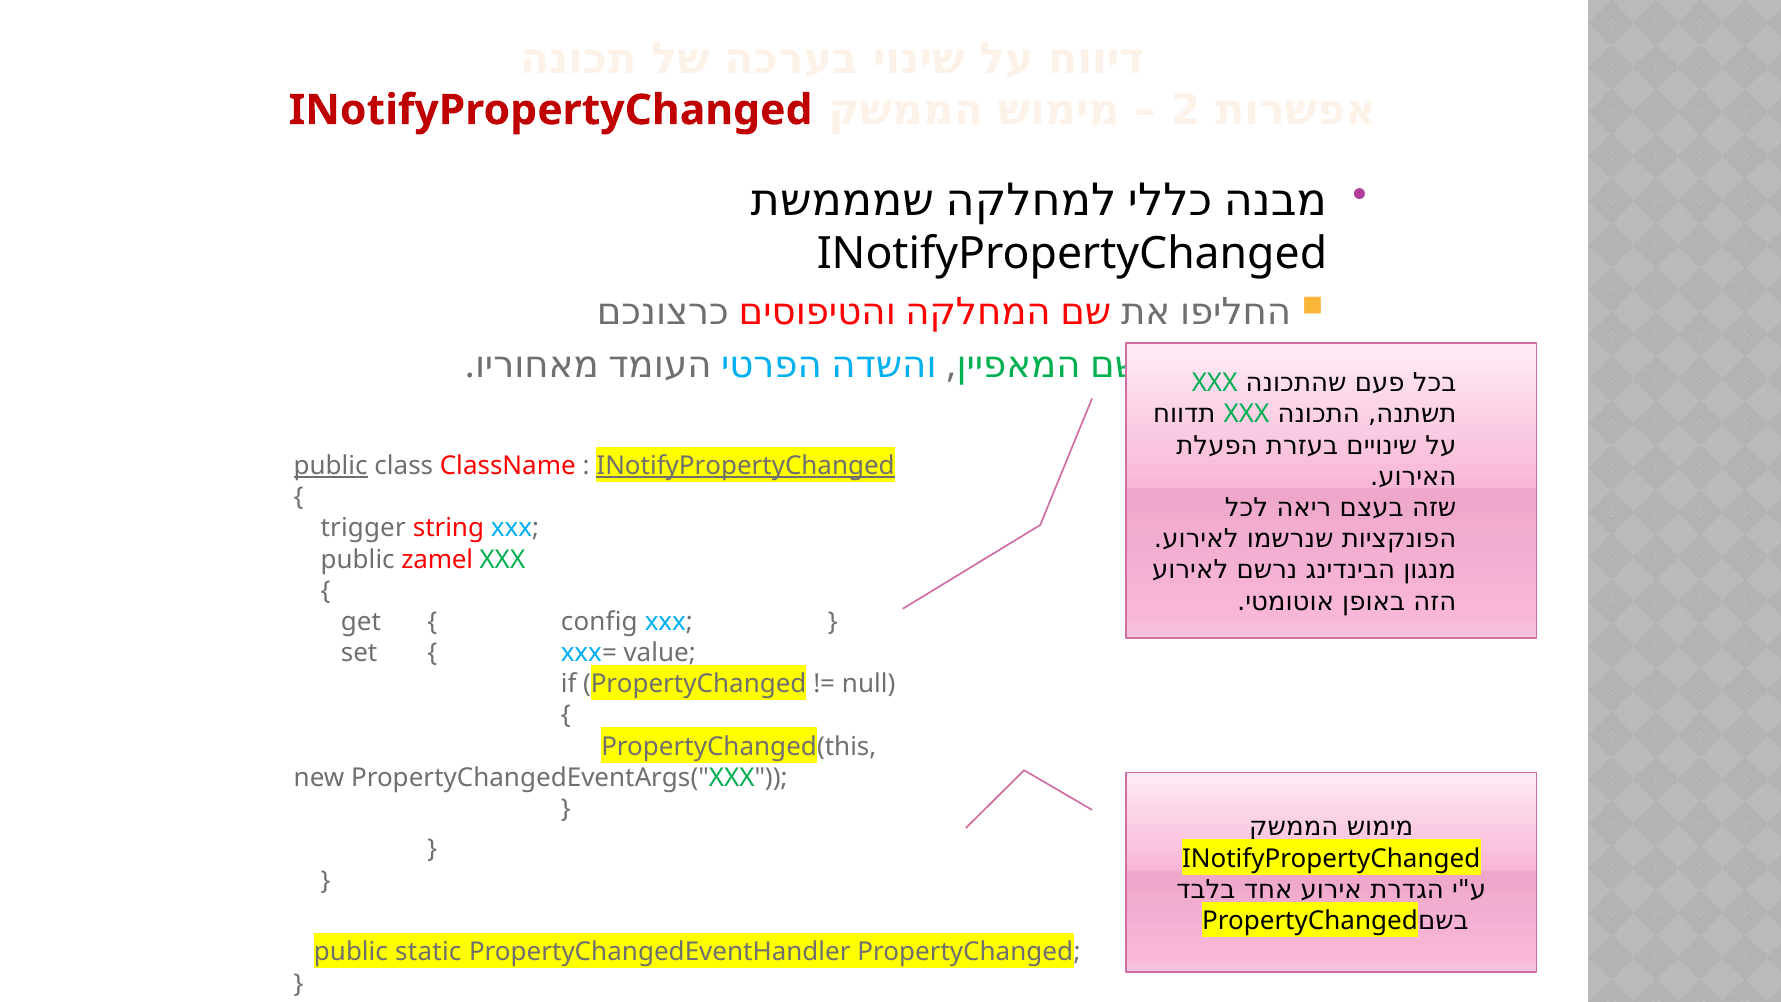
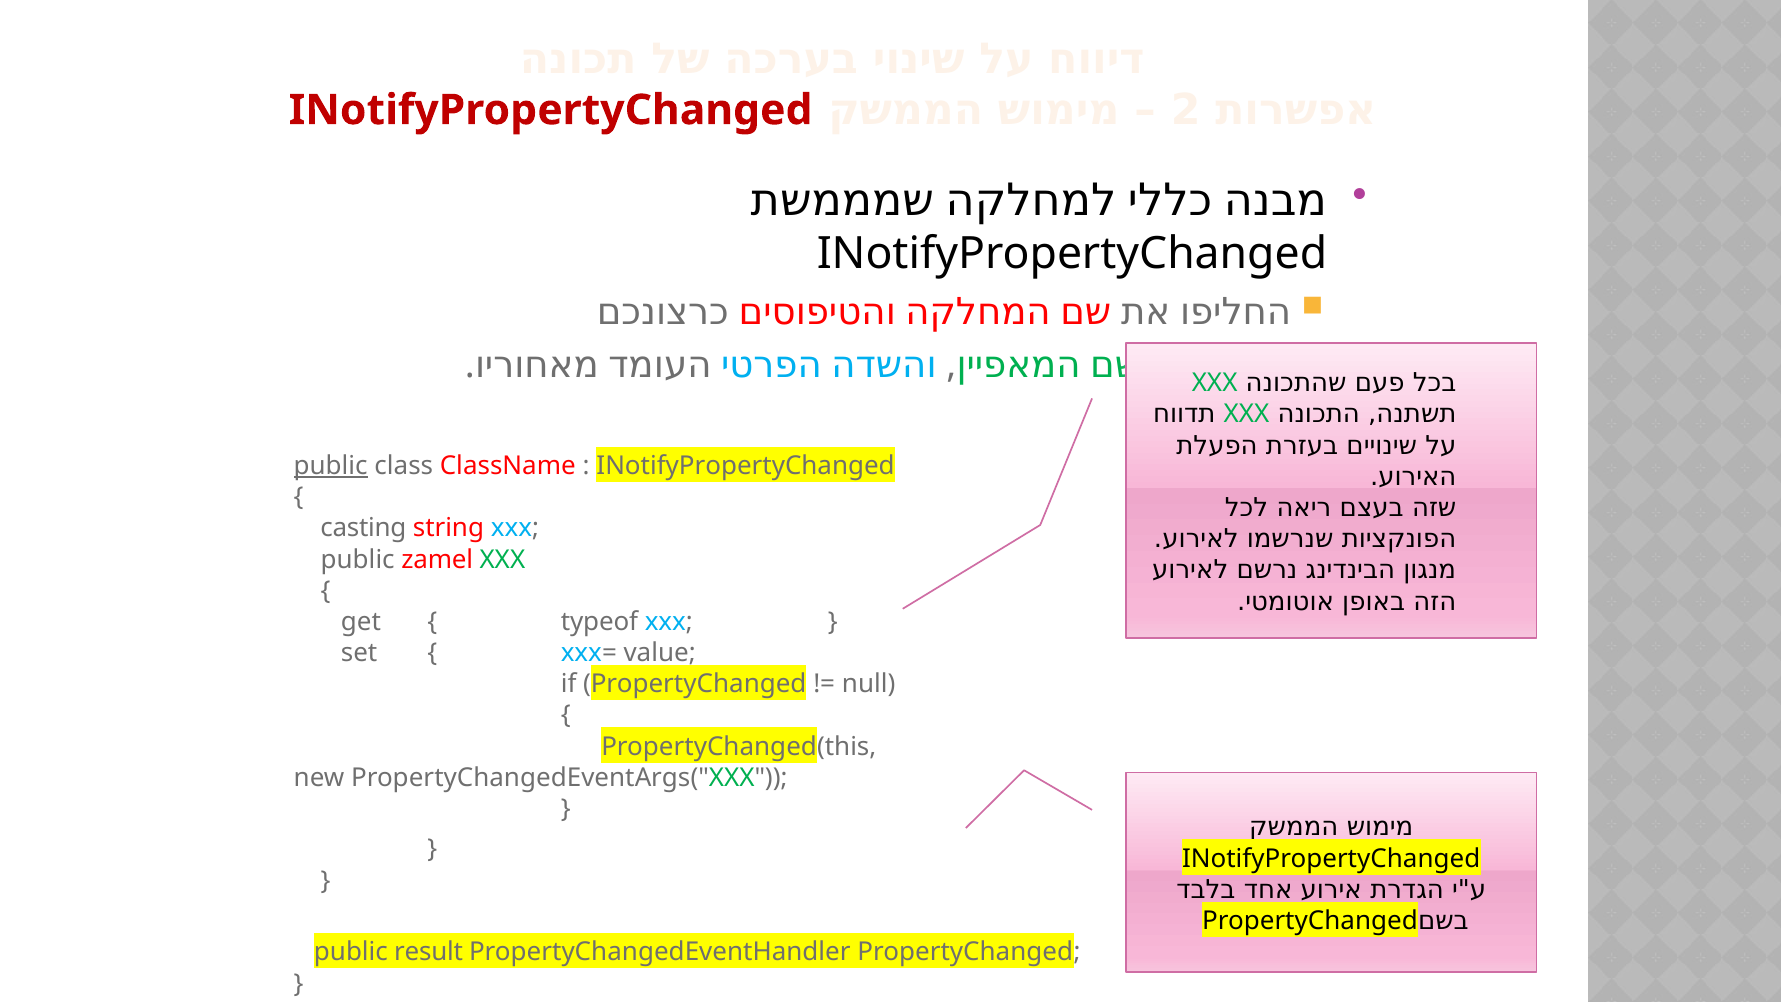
INotifyPropertyChanged underline: present -> none (746, 466)
trigger: trigger -> casting (363, 528)
config: config -> typeof (599, 622)
static: static -> result (429, 952)
